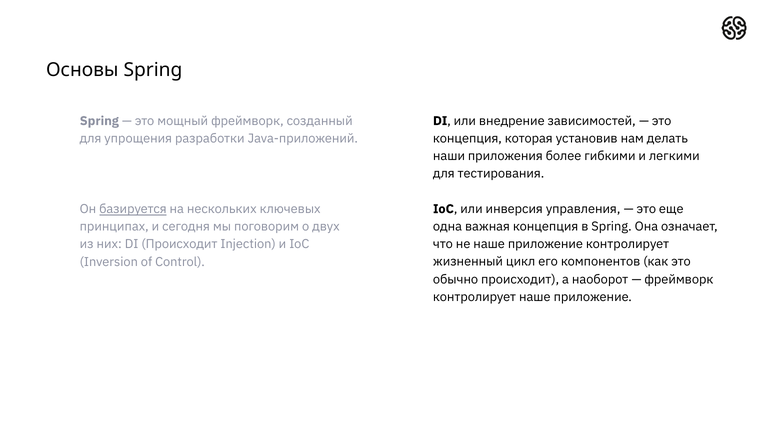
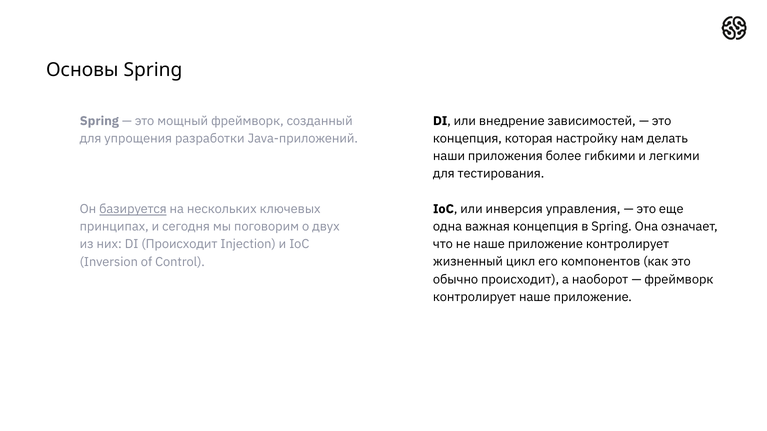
установив: установив -> настройку (587, 139)
